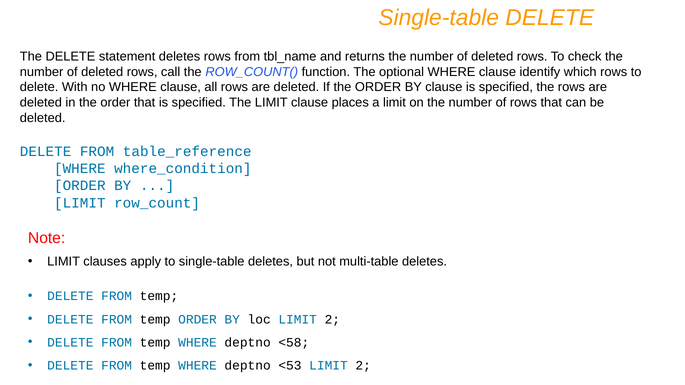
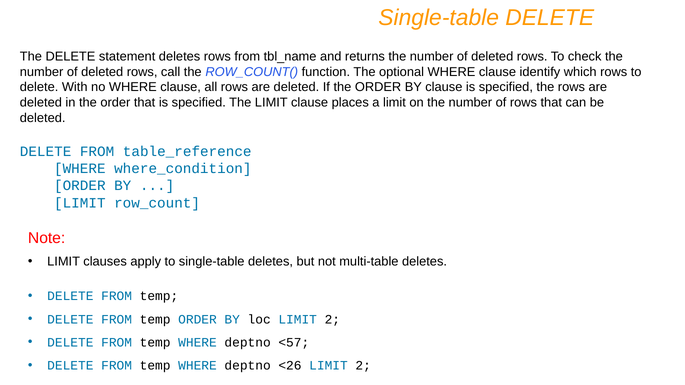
<58: <58 -> <57 (294, 343)
<53: <53 -> <26 (290, 366)
